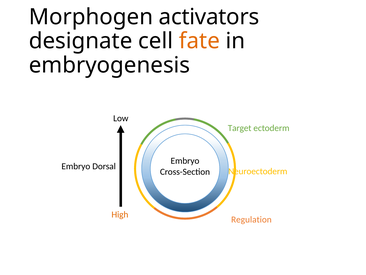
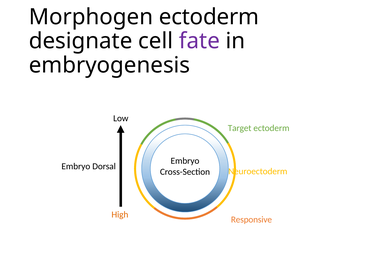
Morphogen activators: activators -> ectoderm (209, 17)
fate colour: orange -> purple (199, 41)
Regulation: Regulation -> Responsive (251, 219)
